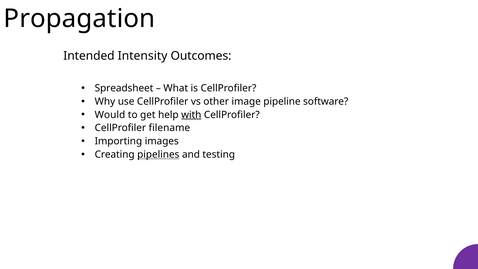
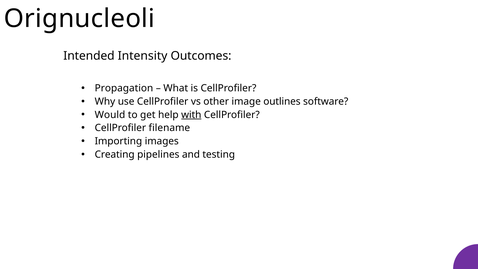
Propagation: Propagation -> Orignucleoli (79, 18)
Spreadsheet: Spreadsheet -> Propagation (124, 88)
pipeline: pipeline -> outlines (282, 101)
pipelines underline: present -> none (158, 154)
